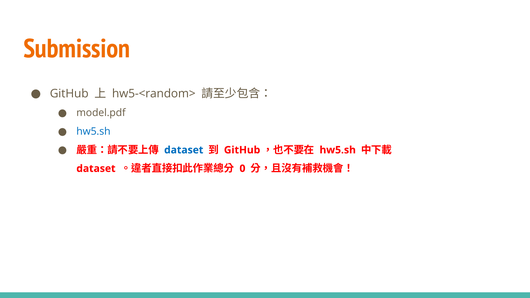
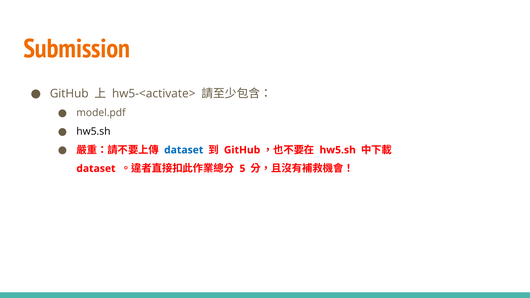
hw5-<random>: hw5-<random> -> hw5-<activate> (154, 94)
hw5.sh colour: blue -> black (93, 132)
0: 0 -> 5 (242, 169)
